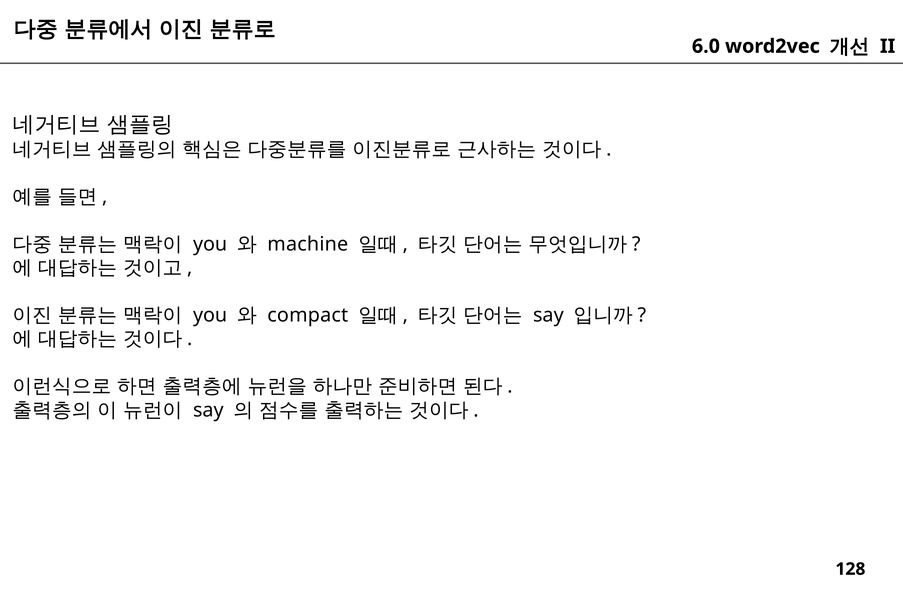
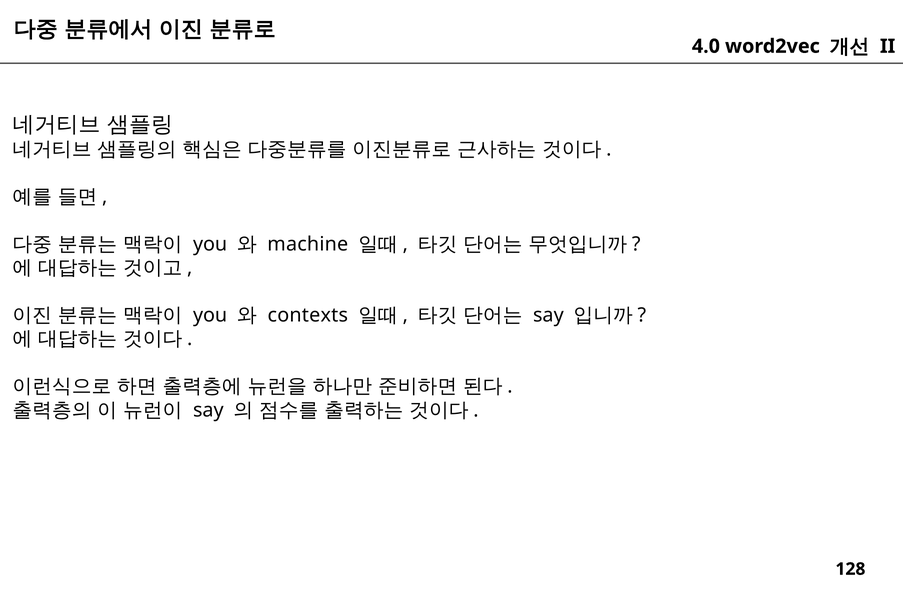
6.0: 6.0 -> 4.0 (706, 46)
compact: compact -> contexts (308, 315)
